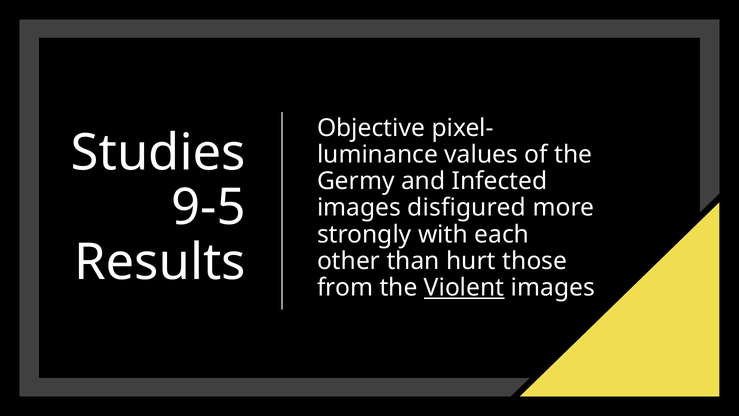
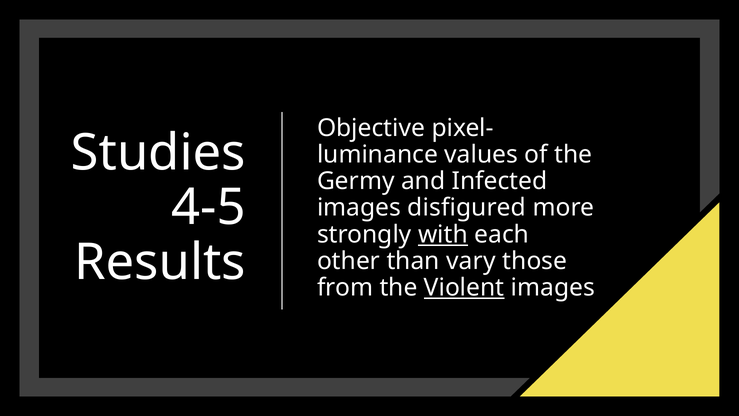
9-5: 9-5 -> 4-5 (209, 208)
with underline: none -> present (443, 234)
hurt: hurt -> vary (471, 261)
